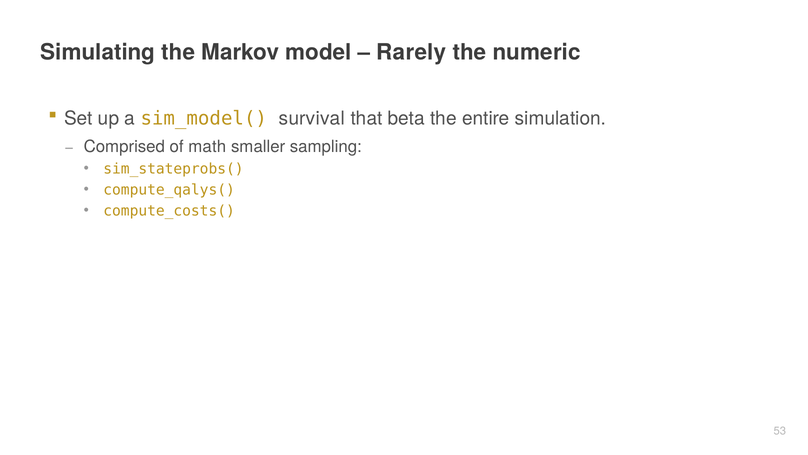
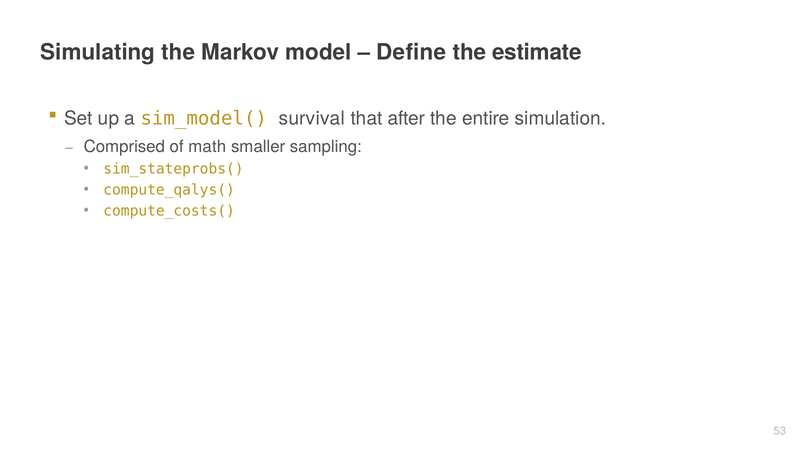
Rarely: Rarely -> Define (411, 52)
numeric: numeric -> estimate (537, 52)
beta: beta -> after (406, 118)
